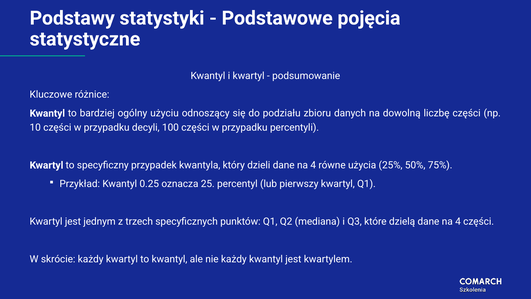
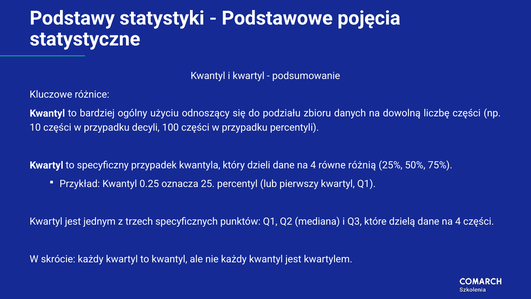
użycia: użycia -> różnią (362, 165)
